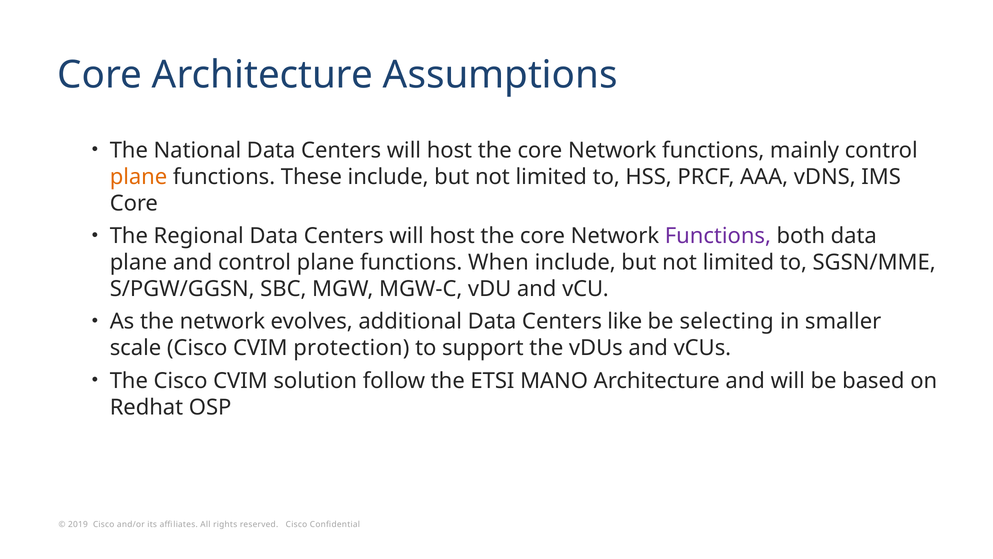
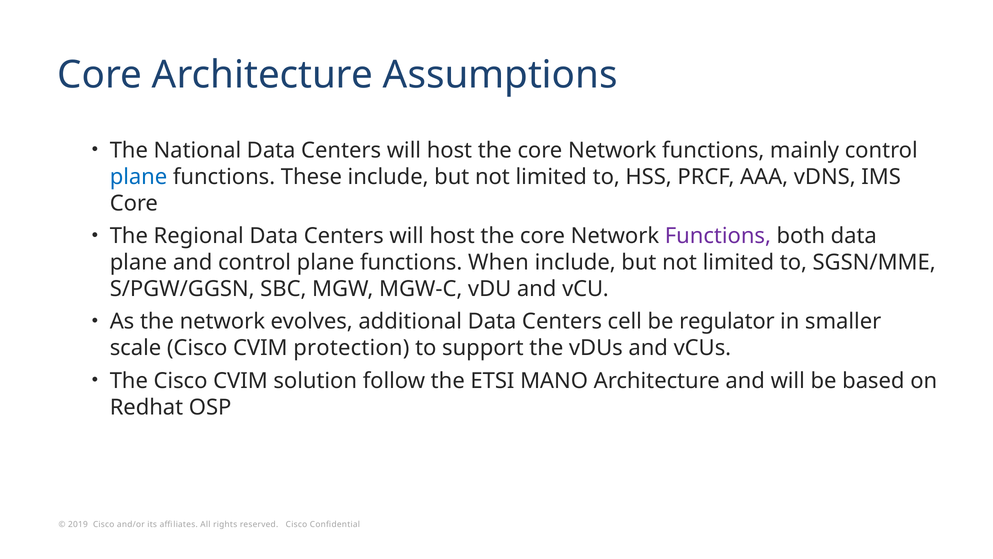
plane colour: orange -> blue (139, 177)
like: like -> cell (625, 321)
selecting: selecting -> regulator (727, 321)
